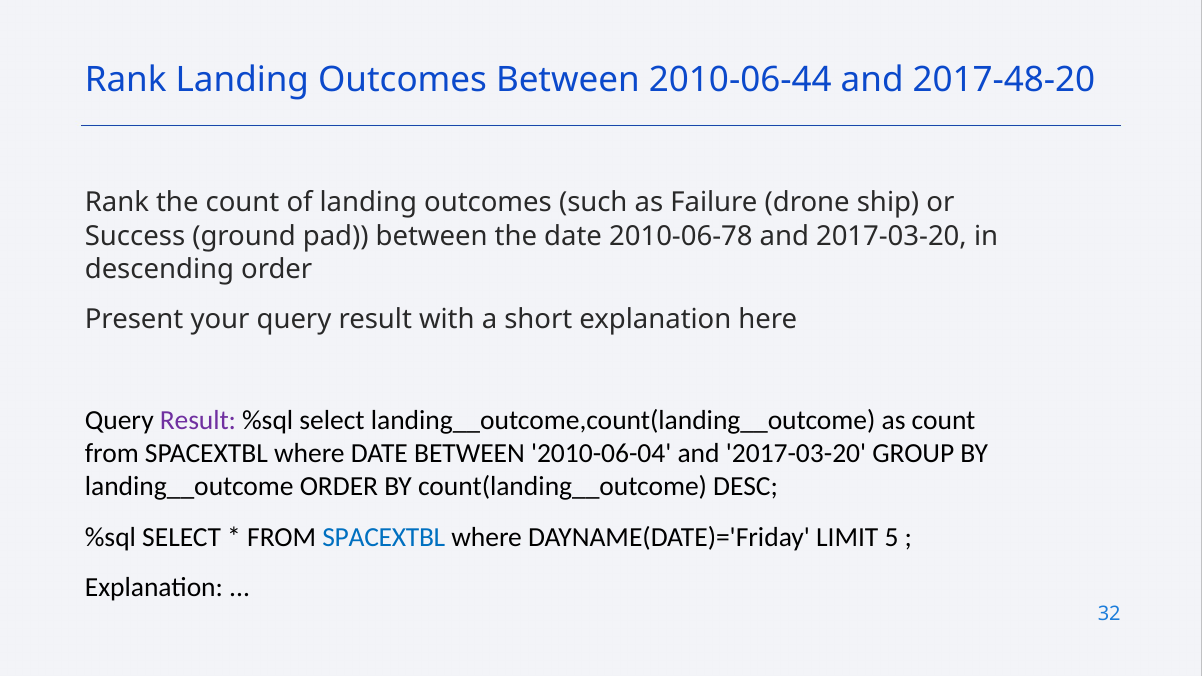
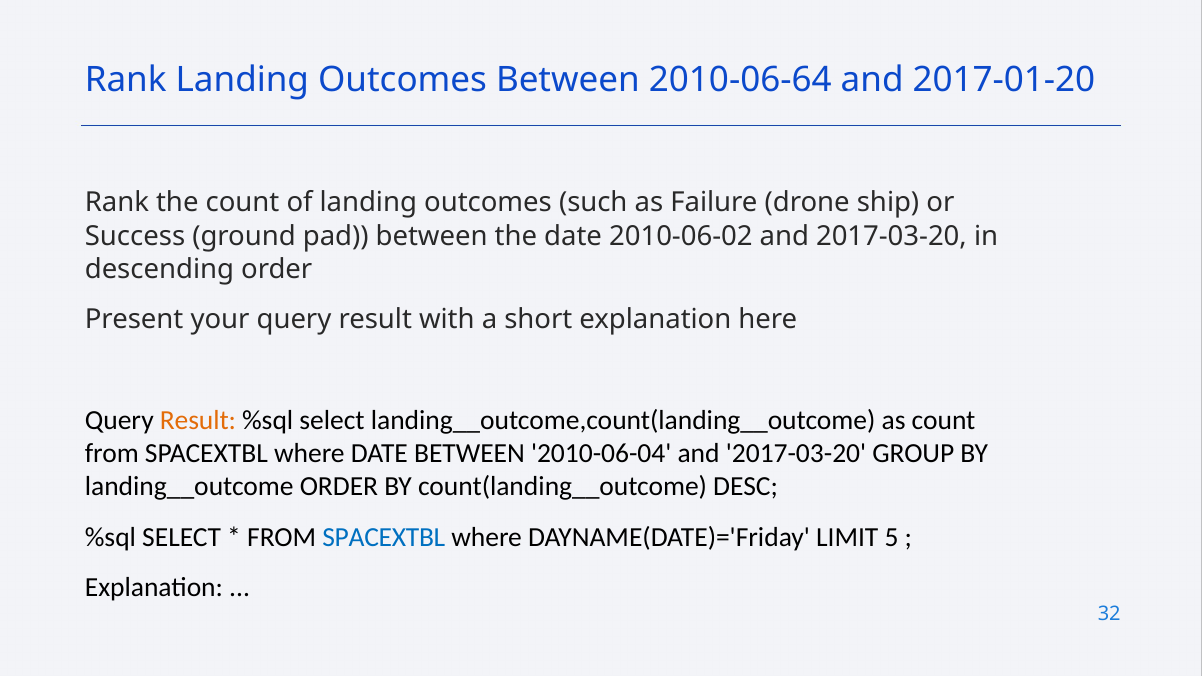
2010-06-44: 2010-06-44 -> 2010-06-64 (740, 80)
2017-48-20: 2017-48-20 -> 2017-01-20 (1004, 80)
2010-06-78: 2010-06-78 -> 2010-06-02 (681, 236)
Result colour: purple -> orange (198, 421)
